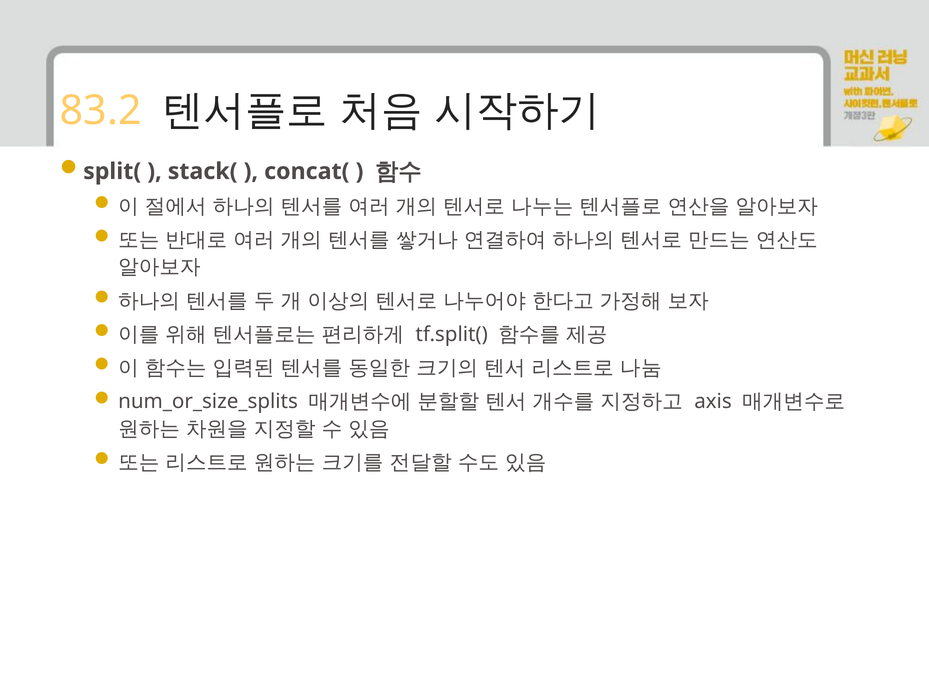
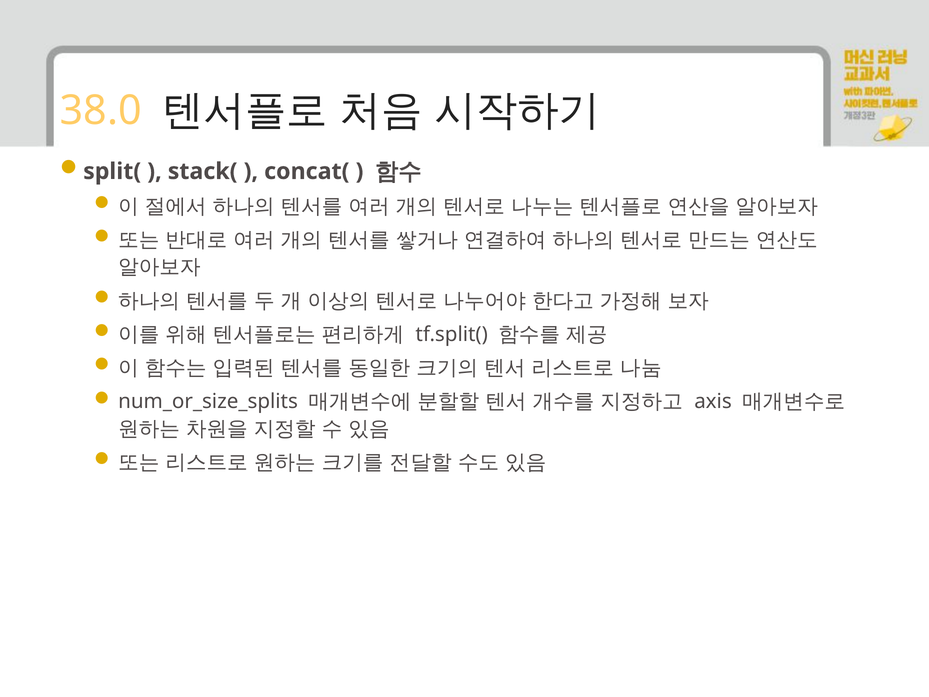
83.2: 83.2 -> 38.0 (101, 111)
